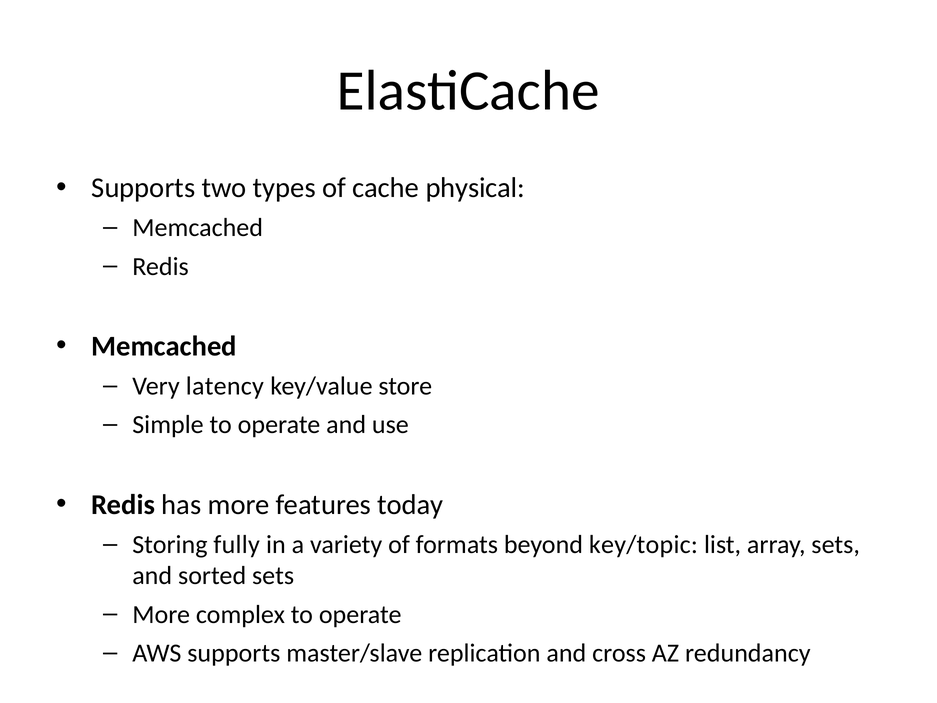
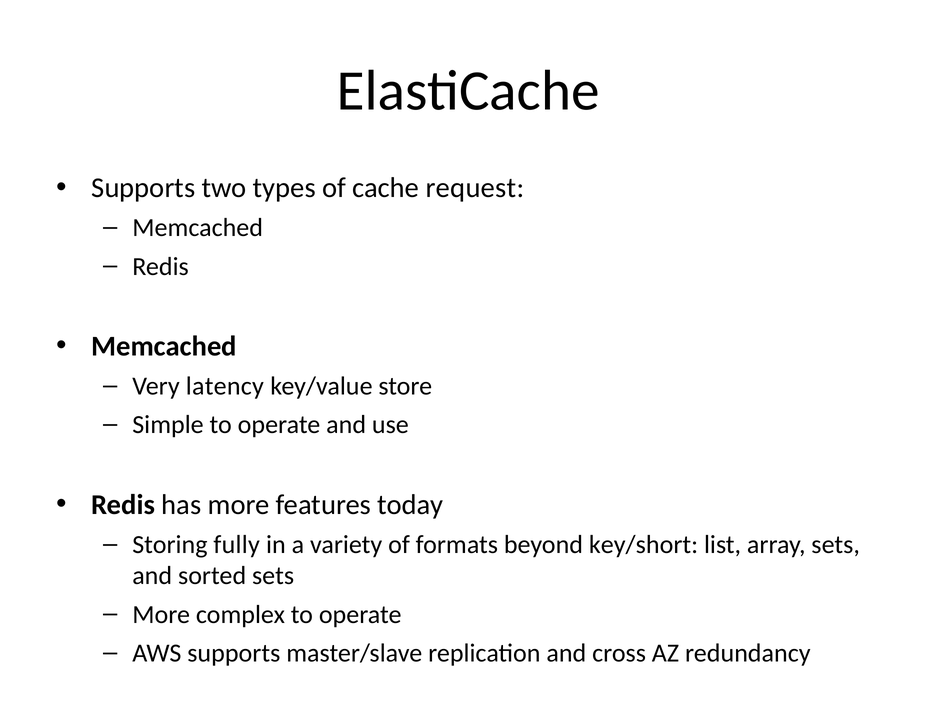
physical: physical -> request (475, 188)
key/topic: key/topic -> key/short (644, 544)
